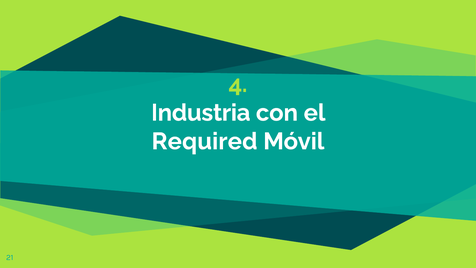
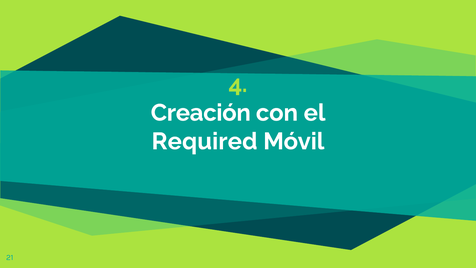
Industria: Industria -> Creación (201, 113)
